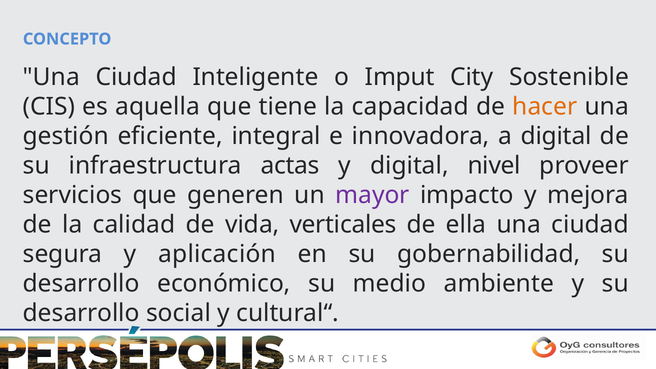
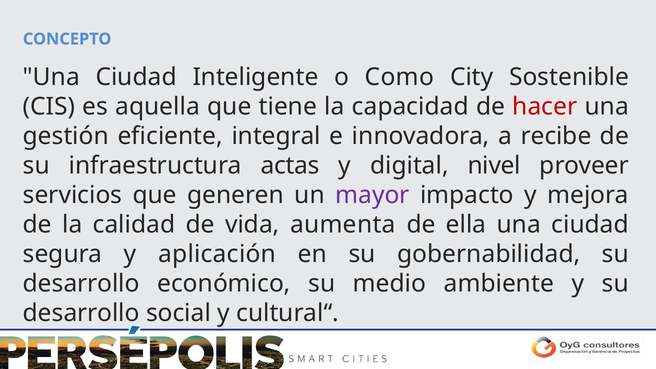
Imput: Imput -> Como (399, 77)
hacer colour: orange -> red (545, 106)
a digital: digital -> recibe (556, 136)
verticales: verticales -> aumenta (343, 225)
